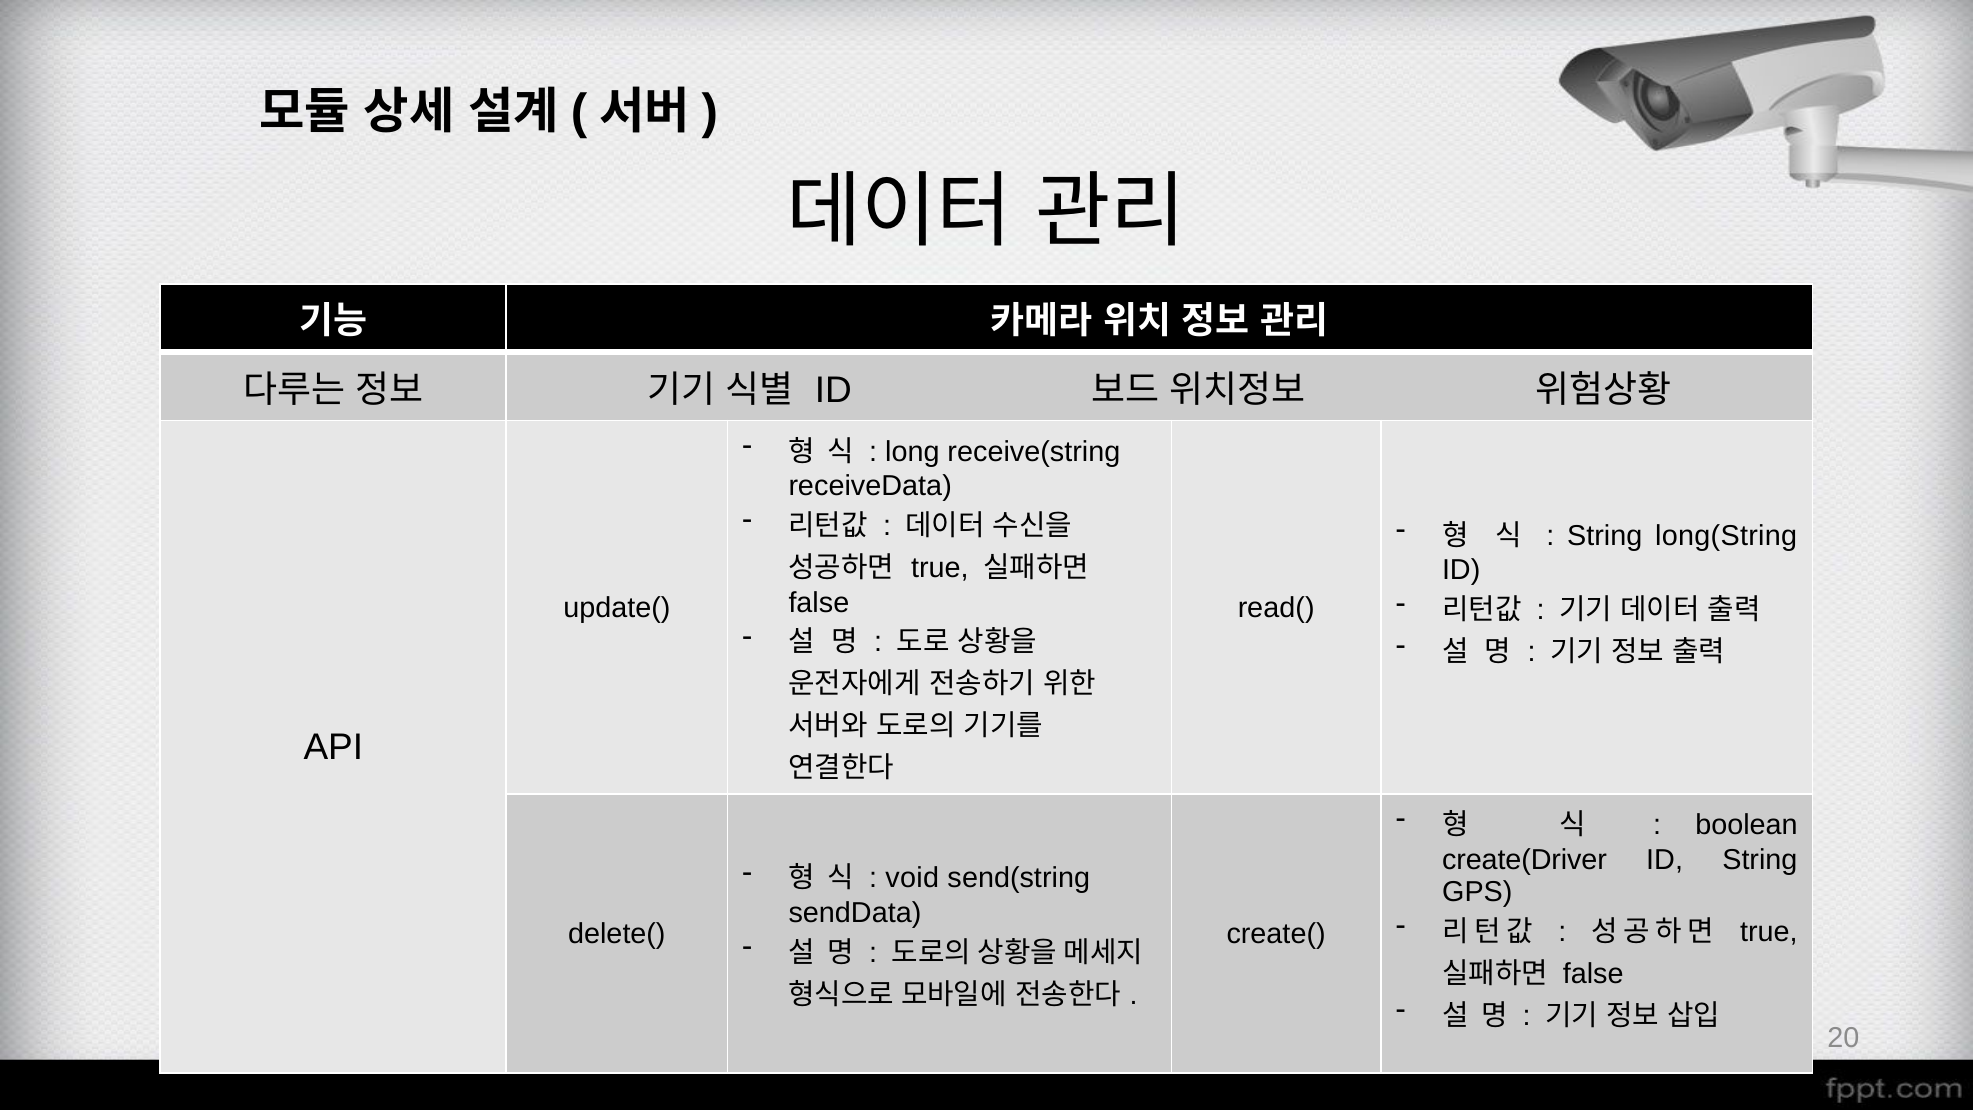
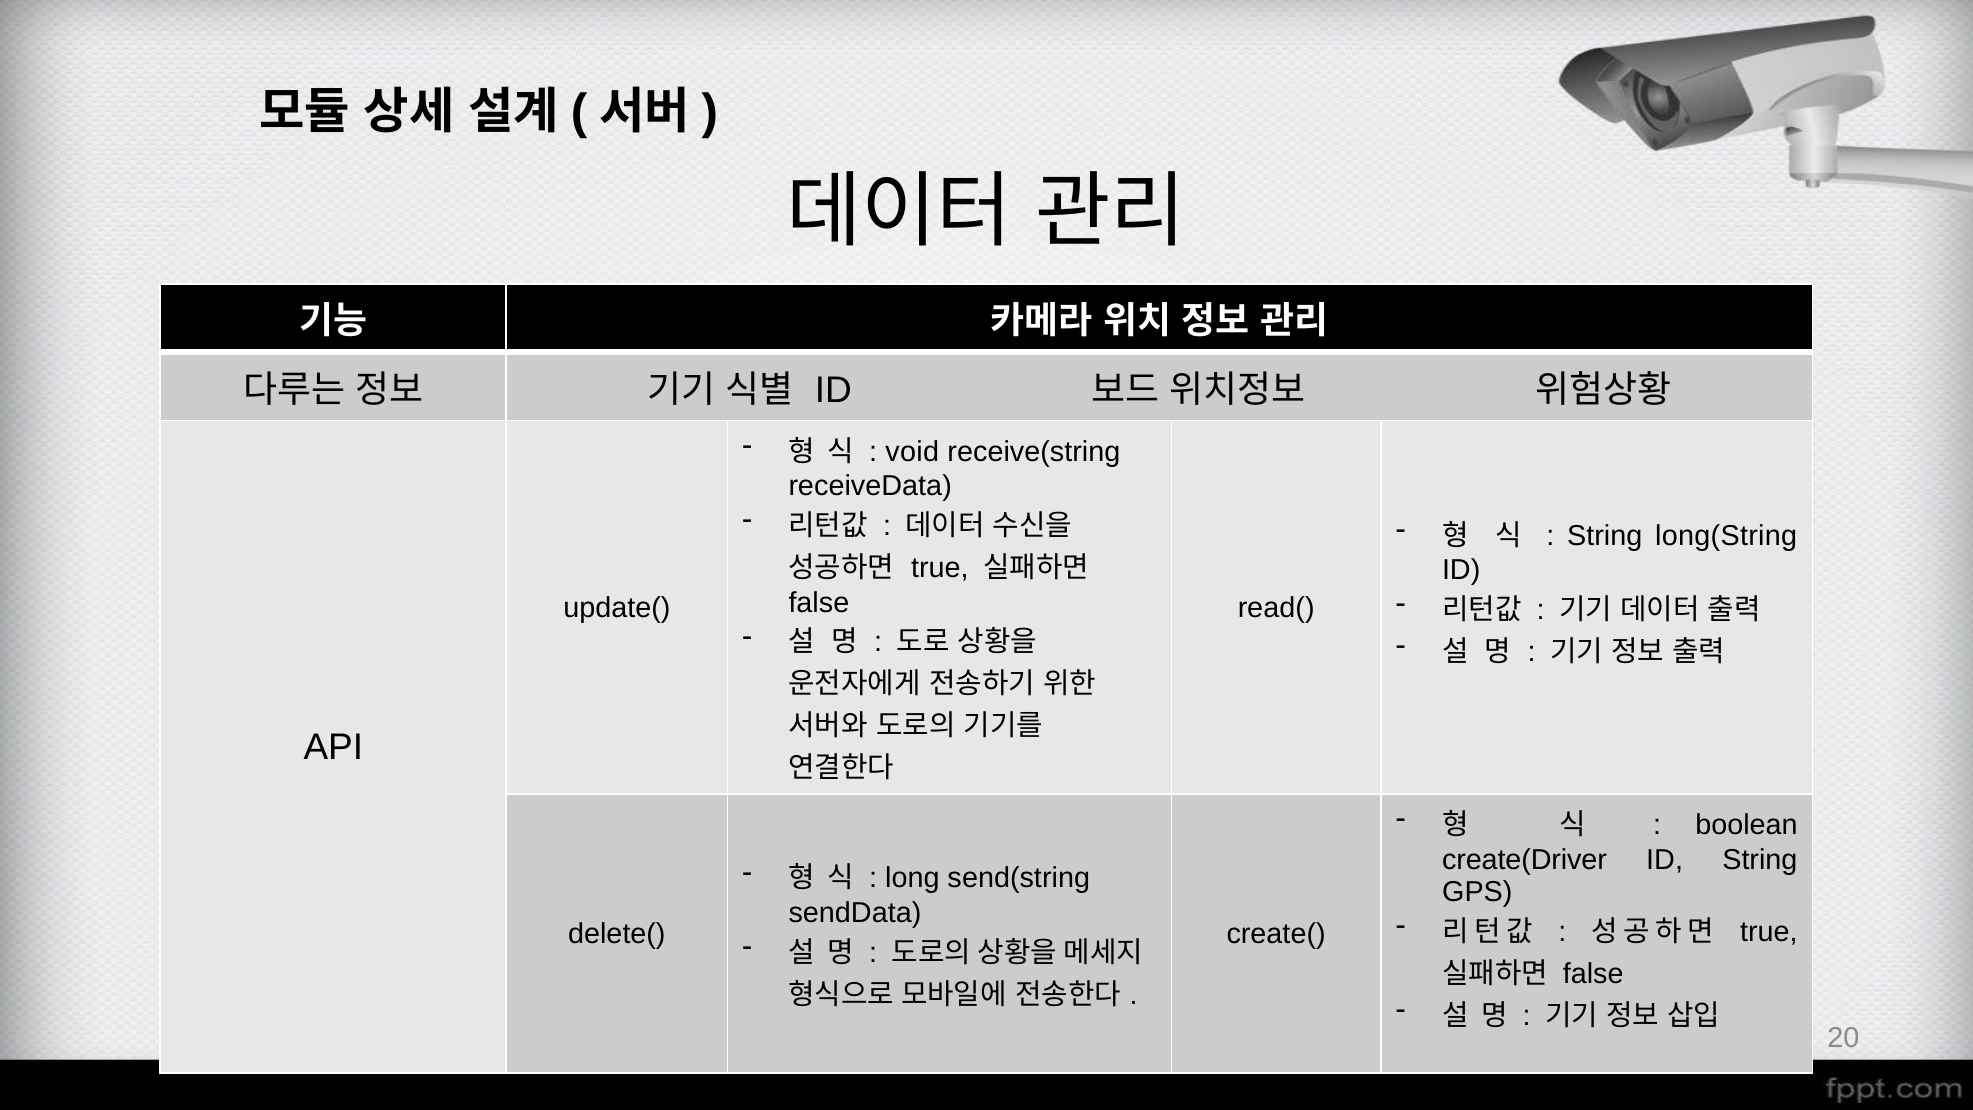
long: long -> void (912, 452)
void: void -> long (912, 878)
